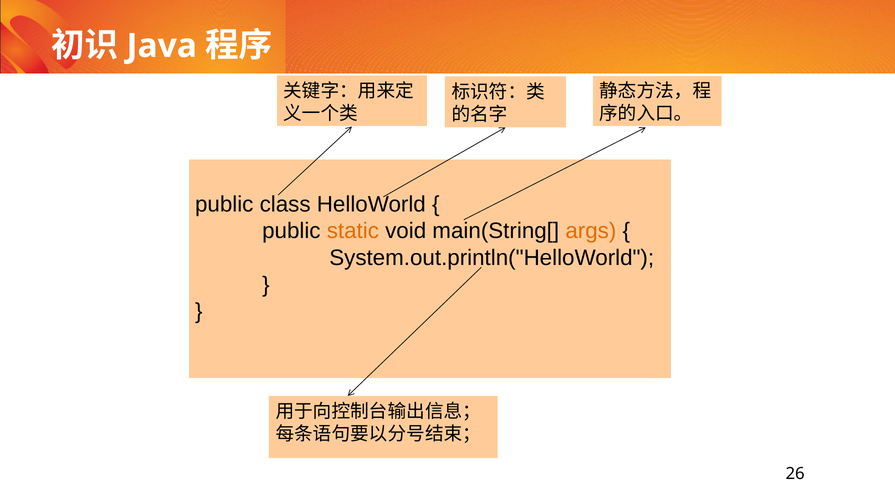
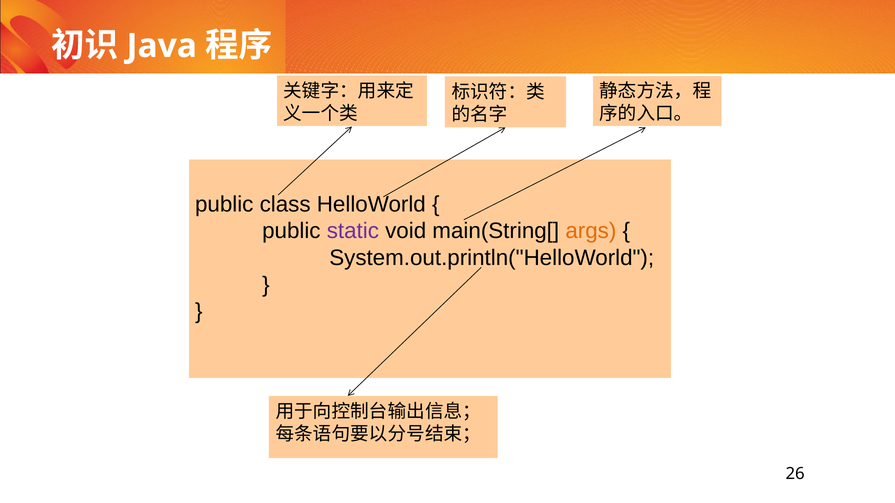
static colour: orange -> purple (353, 231)
